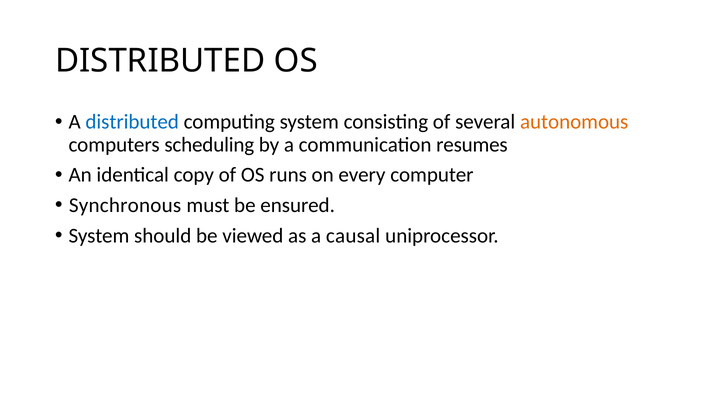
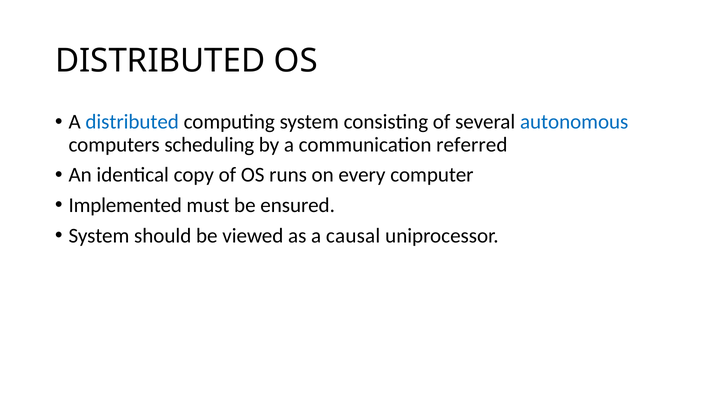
autonomous colour: orange -> blue (574, 122)
resumes: resumes -> referred (472, 145)
Synchronous: Synchronous -> Implemented (125, 205)
